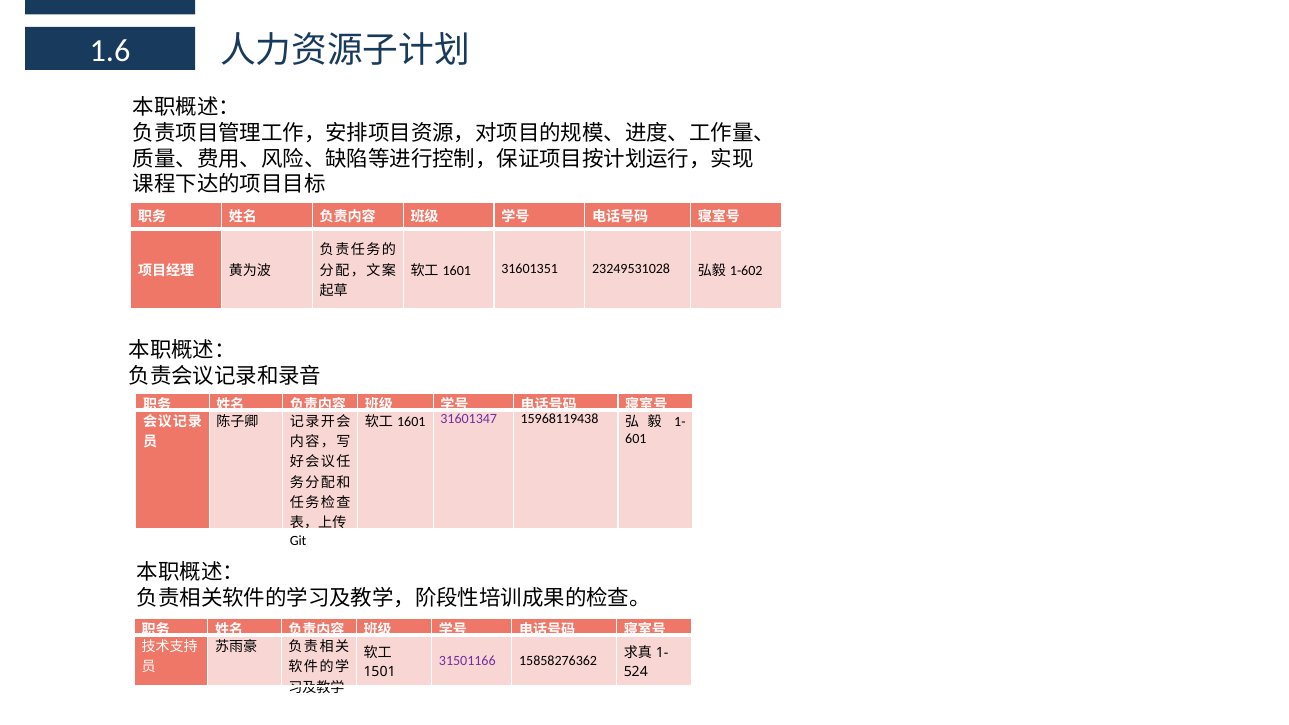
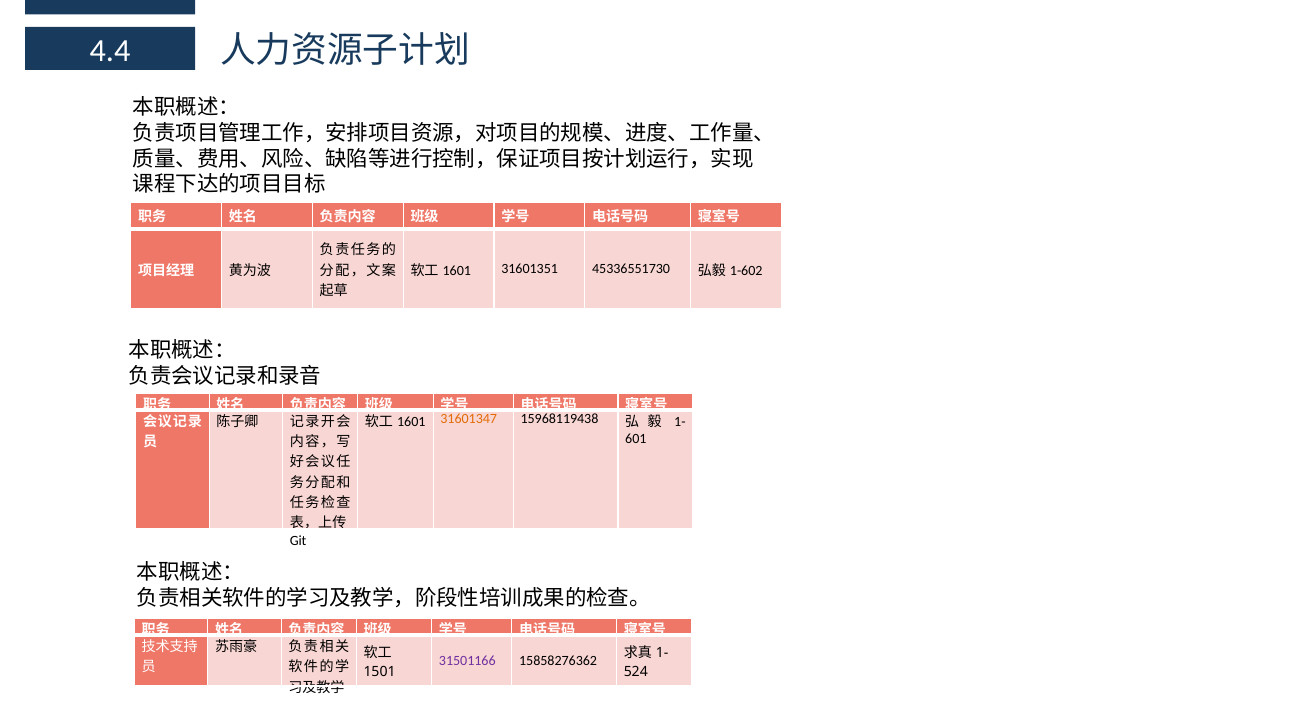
1.6: 1.6 -> 4.4 (110, 51)
23249531028: 23249531028 -> 45336551730 (631, 269)
31601347 colour: purple -> orange (469, 419)
